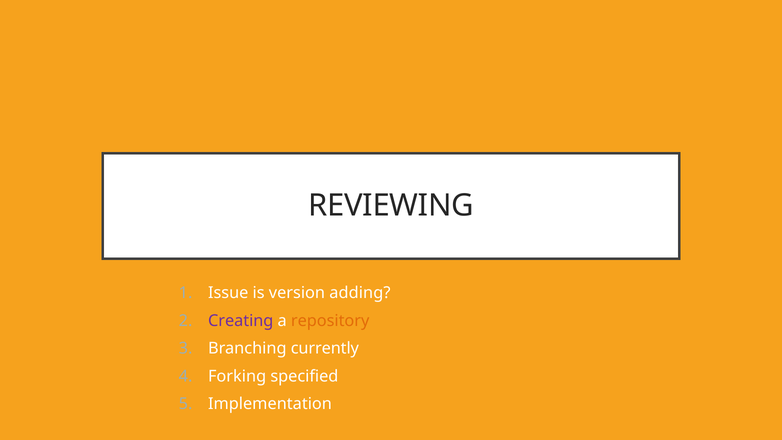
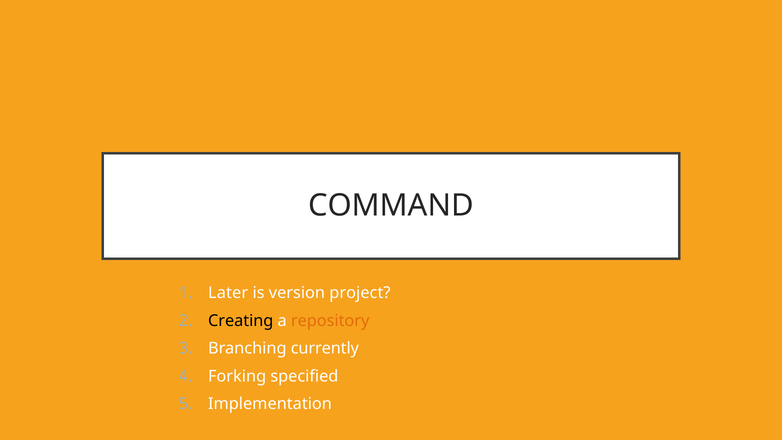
REVIEWING: REVIEWING -> COMMAND (391, 206)
Issue: Issue -> Later (228, 293)
adding: adding -> project (360, 293)
Creating colour: purple -> black (241, 321)
